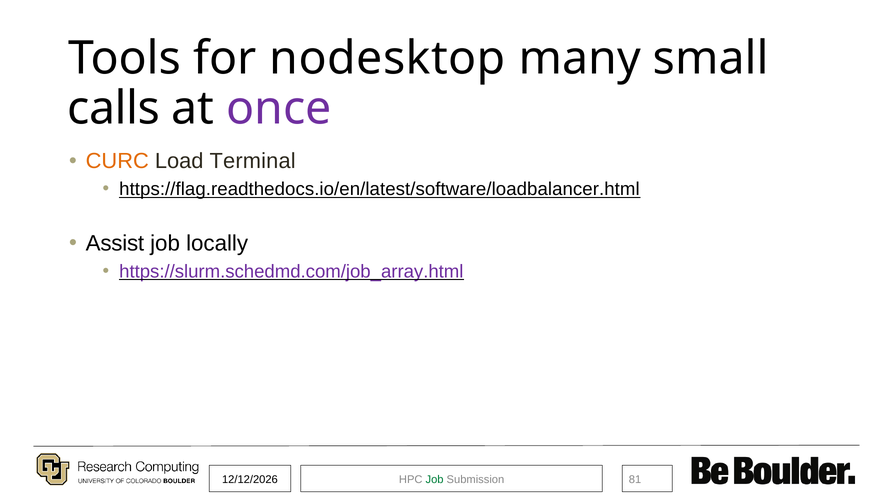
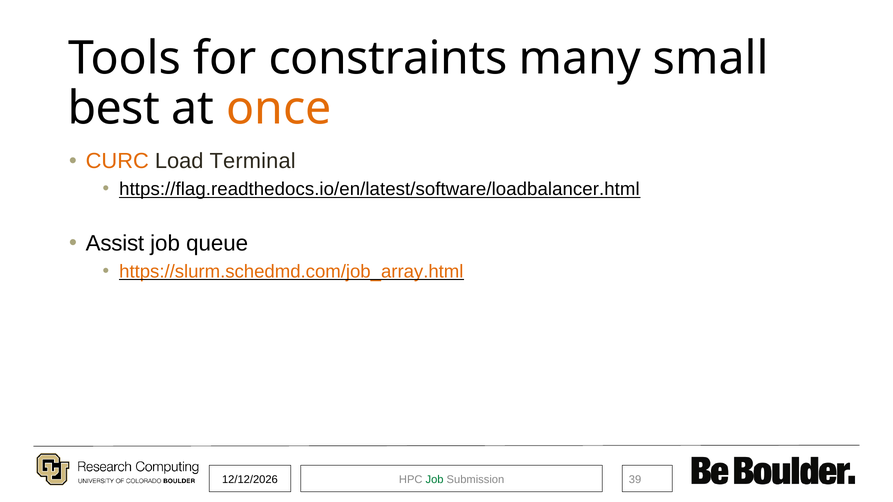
nodesktop: nodesktop -> constraints (388, 58)
calls: calls -> best (114, 108)
once colour: purple -> orange (279, 108)
locally: locally -> queue (217, 243)
https://slurm.schedmd.com/job_array.html colour: purple -> orange (291, 272)
81: 81 -> 39 (635, 480)
